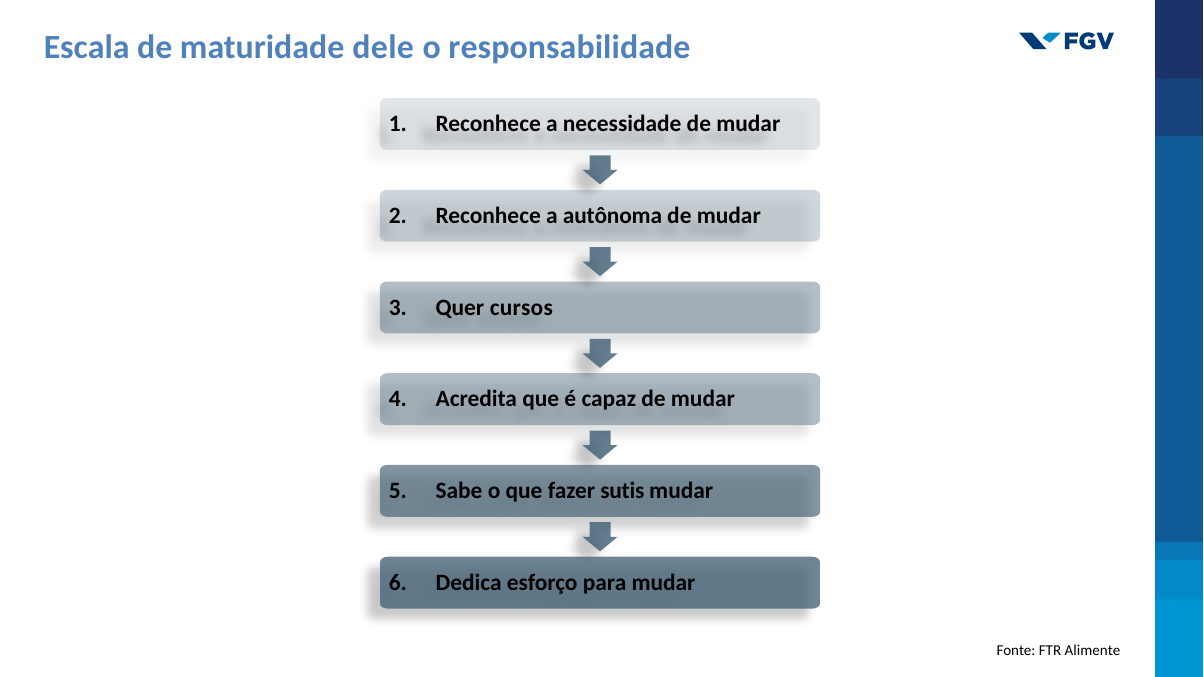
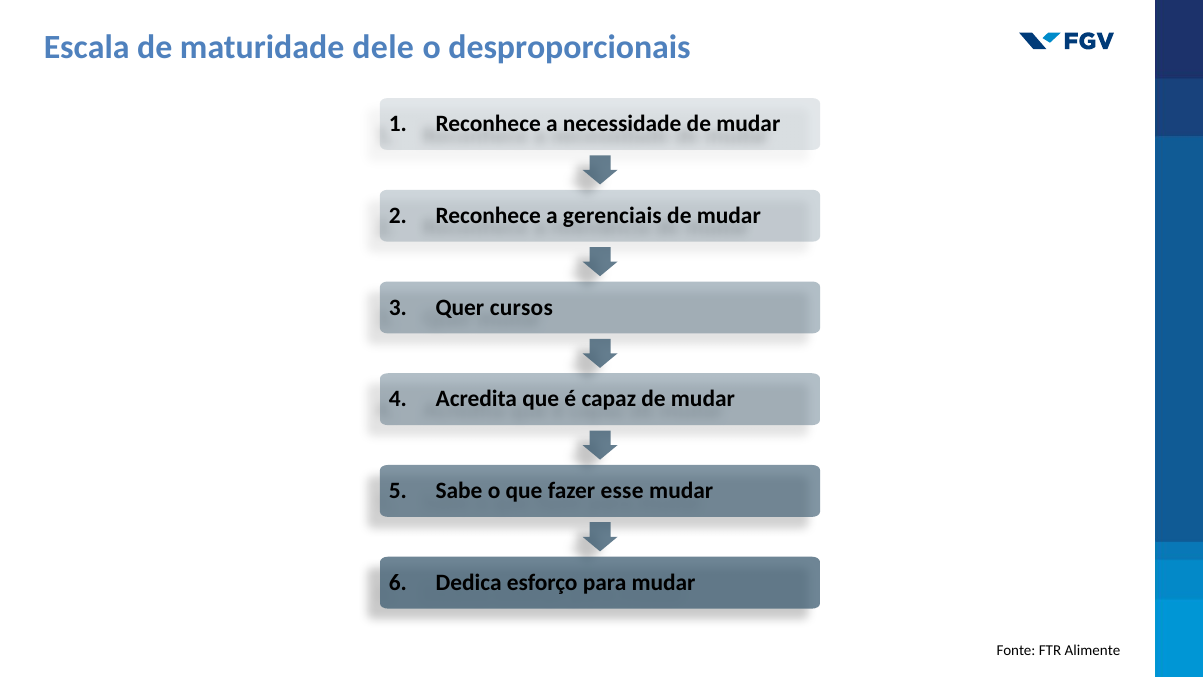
responsabilidade: responsabilidade -> desproporcionais (569, 47)
autônoma: autônoma -> gerenciais (612, 216)
sutis: sutis -> esse (622, 491)
